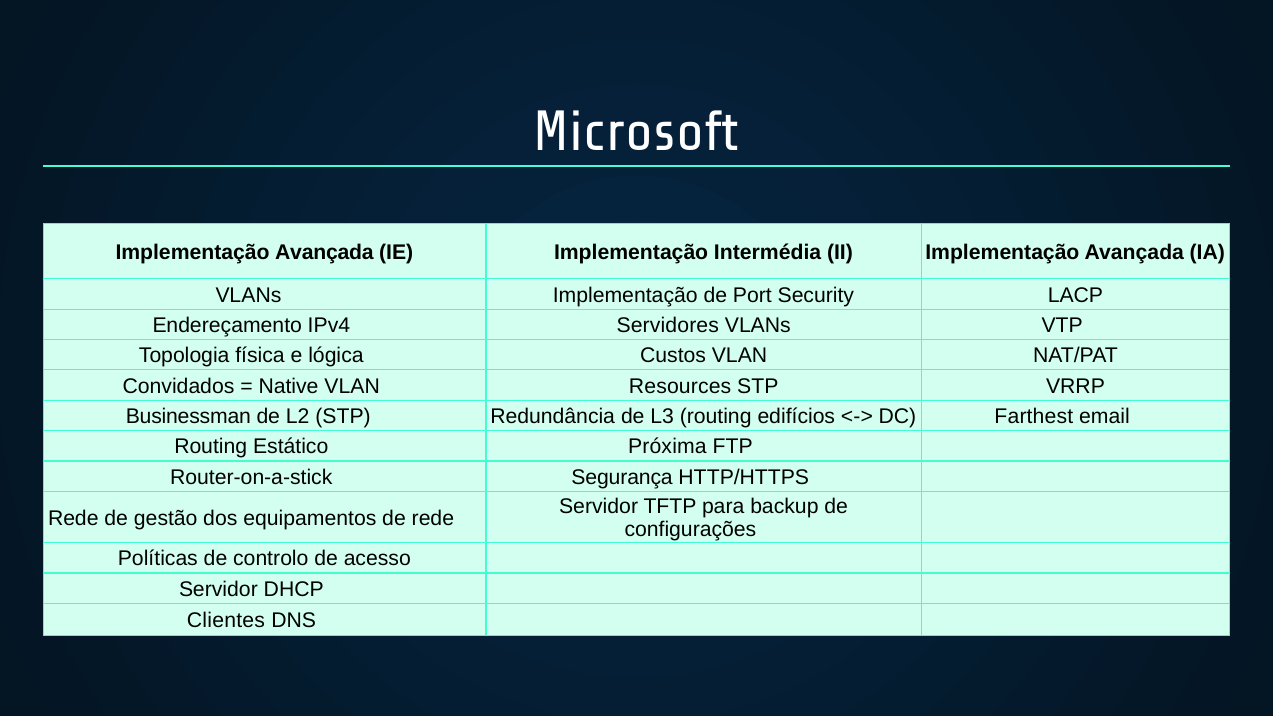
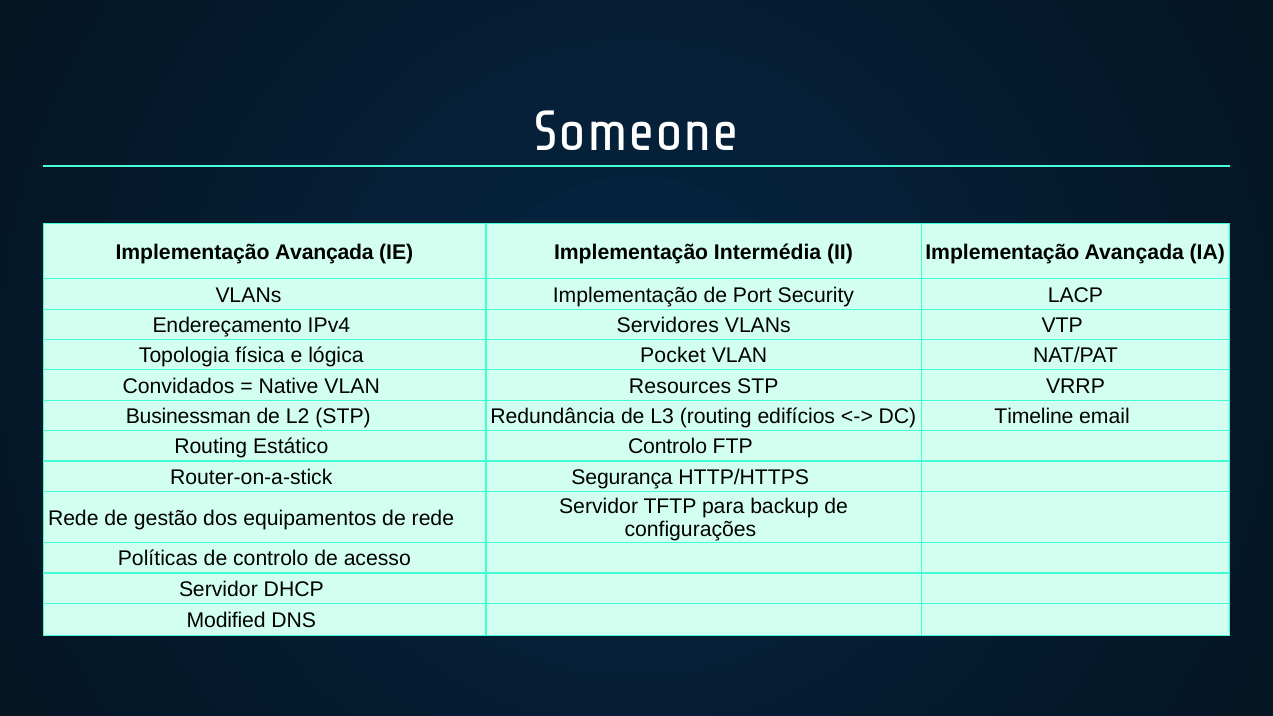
Microsoft: Microsoft -> Someone (636, 131)
Custos: Custos -> Pocket (673, 356)
Farthest: Farthest -> Timeline (1034, 417)
Estático✔️ Próxima: Próxima -> Controlo (668, 447)
Clientes: Clientes -> Modified (226, 620)
